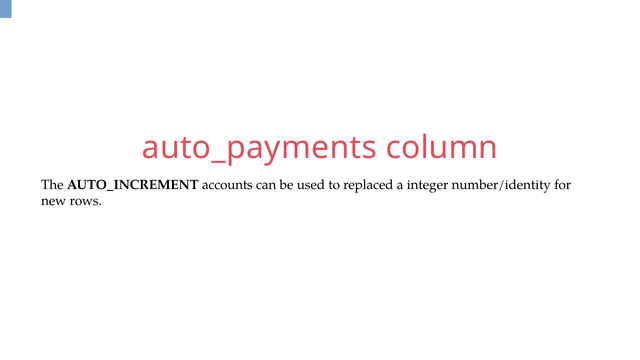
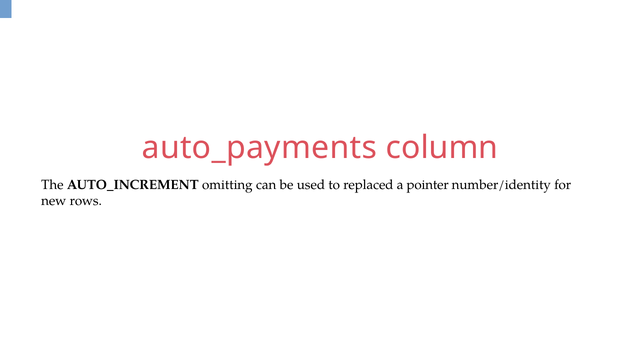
accounts: accounts -> omitting (227, 185)
integer: integer -> pointer (428, 185)
